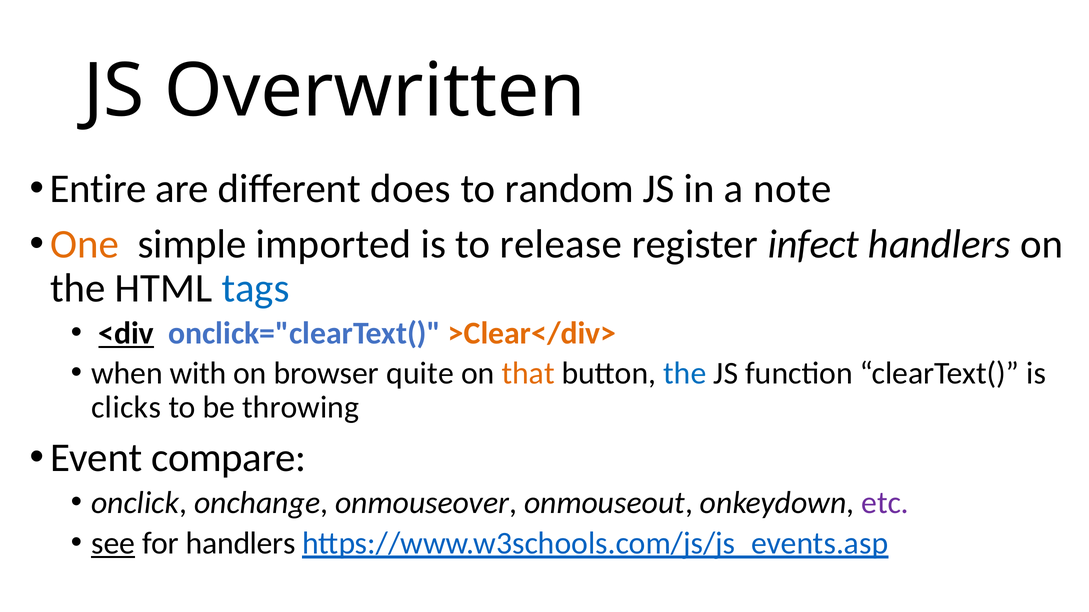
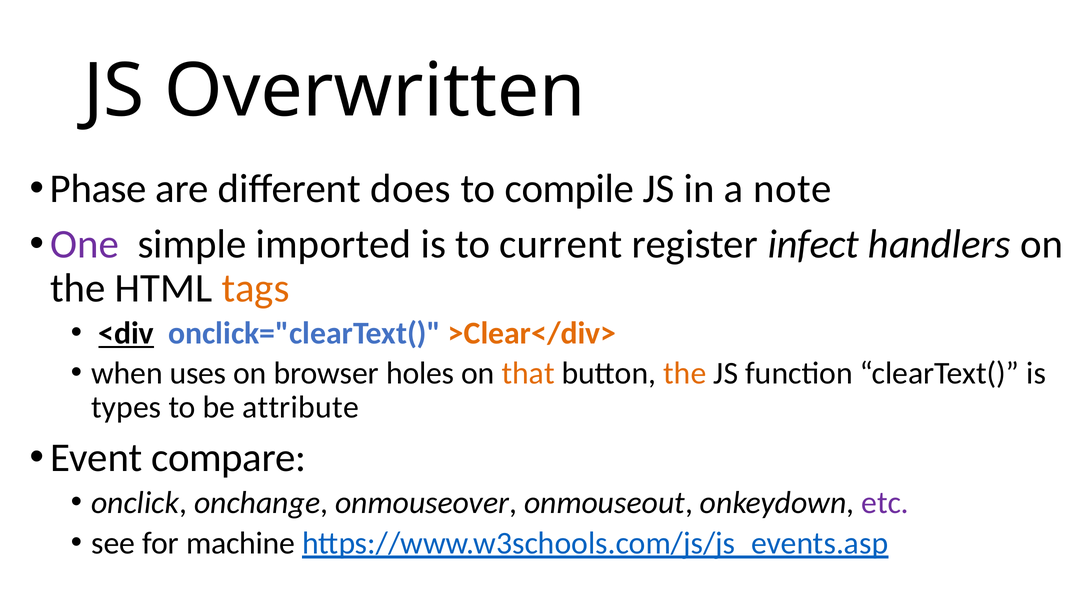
Entire: Entire -> Phase (98, 189)
random: random -> compile (569, 189)
One colour: orange -> purple (85, 244)
release: release -> current (561, 244)
tags colour: blue -> orange (256, 289)
with: with -> uses (198, 373)
quite: quite -> holes (420, 373)
the colour: blue -> orange (685, 373)
clicks: clicks -> types (126, 408)
throwing: throwing -> attribute (301, 408)
see underline: present -> none (113, 544)
for handlers: handlers -> machine (241, 544)
